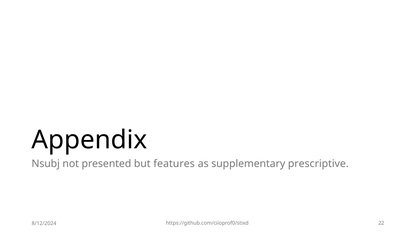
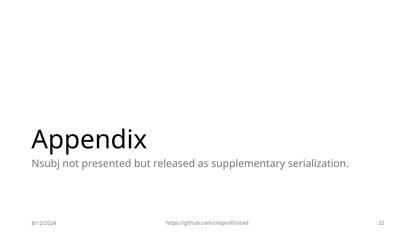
features: features -> released (174, 164)
prescriptive: prescriptive -> serialization (318, 164)
